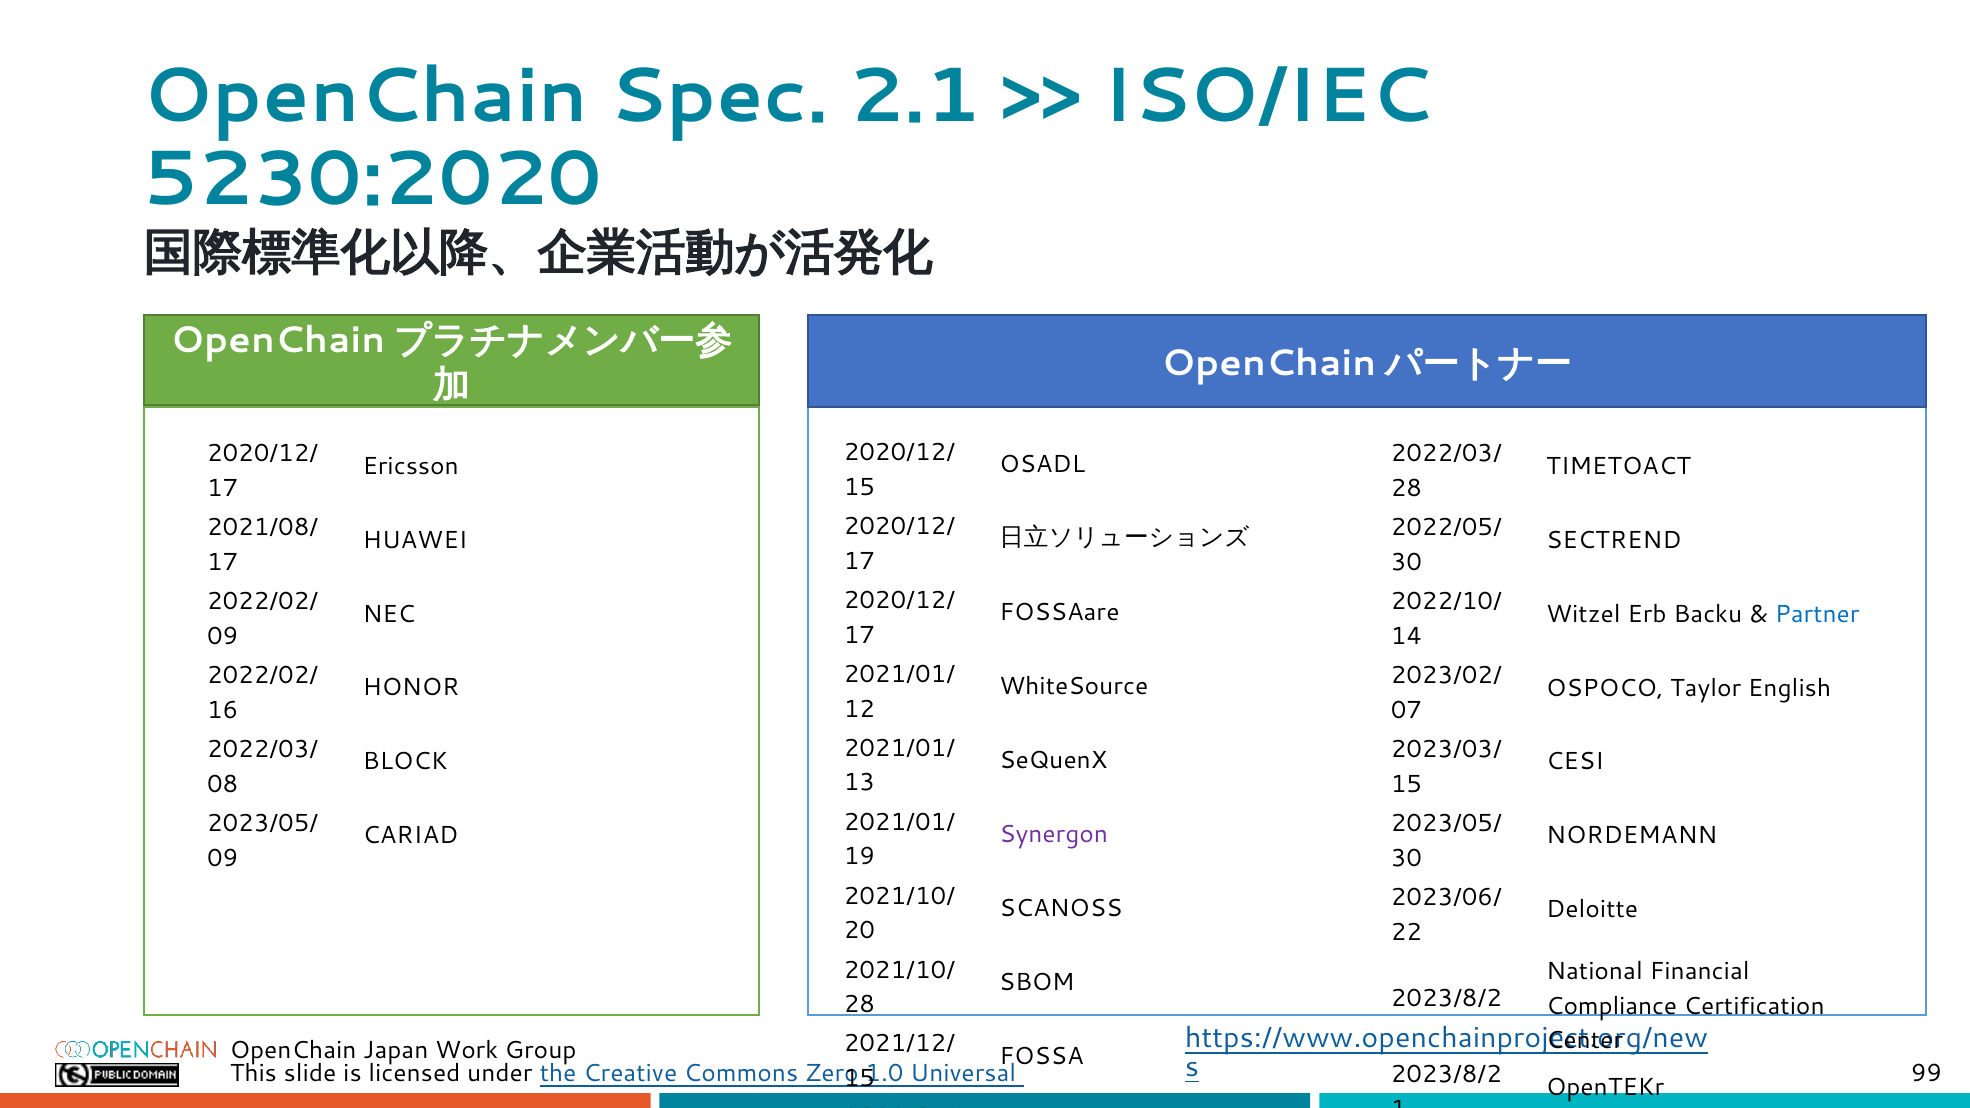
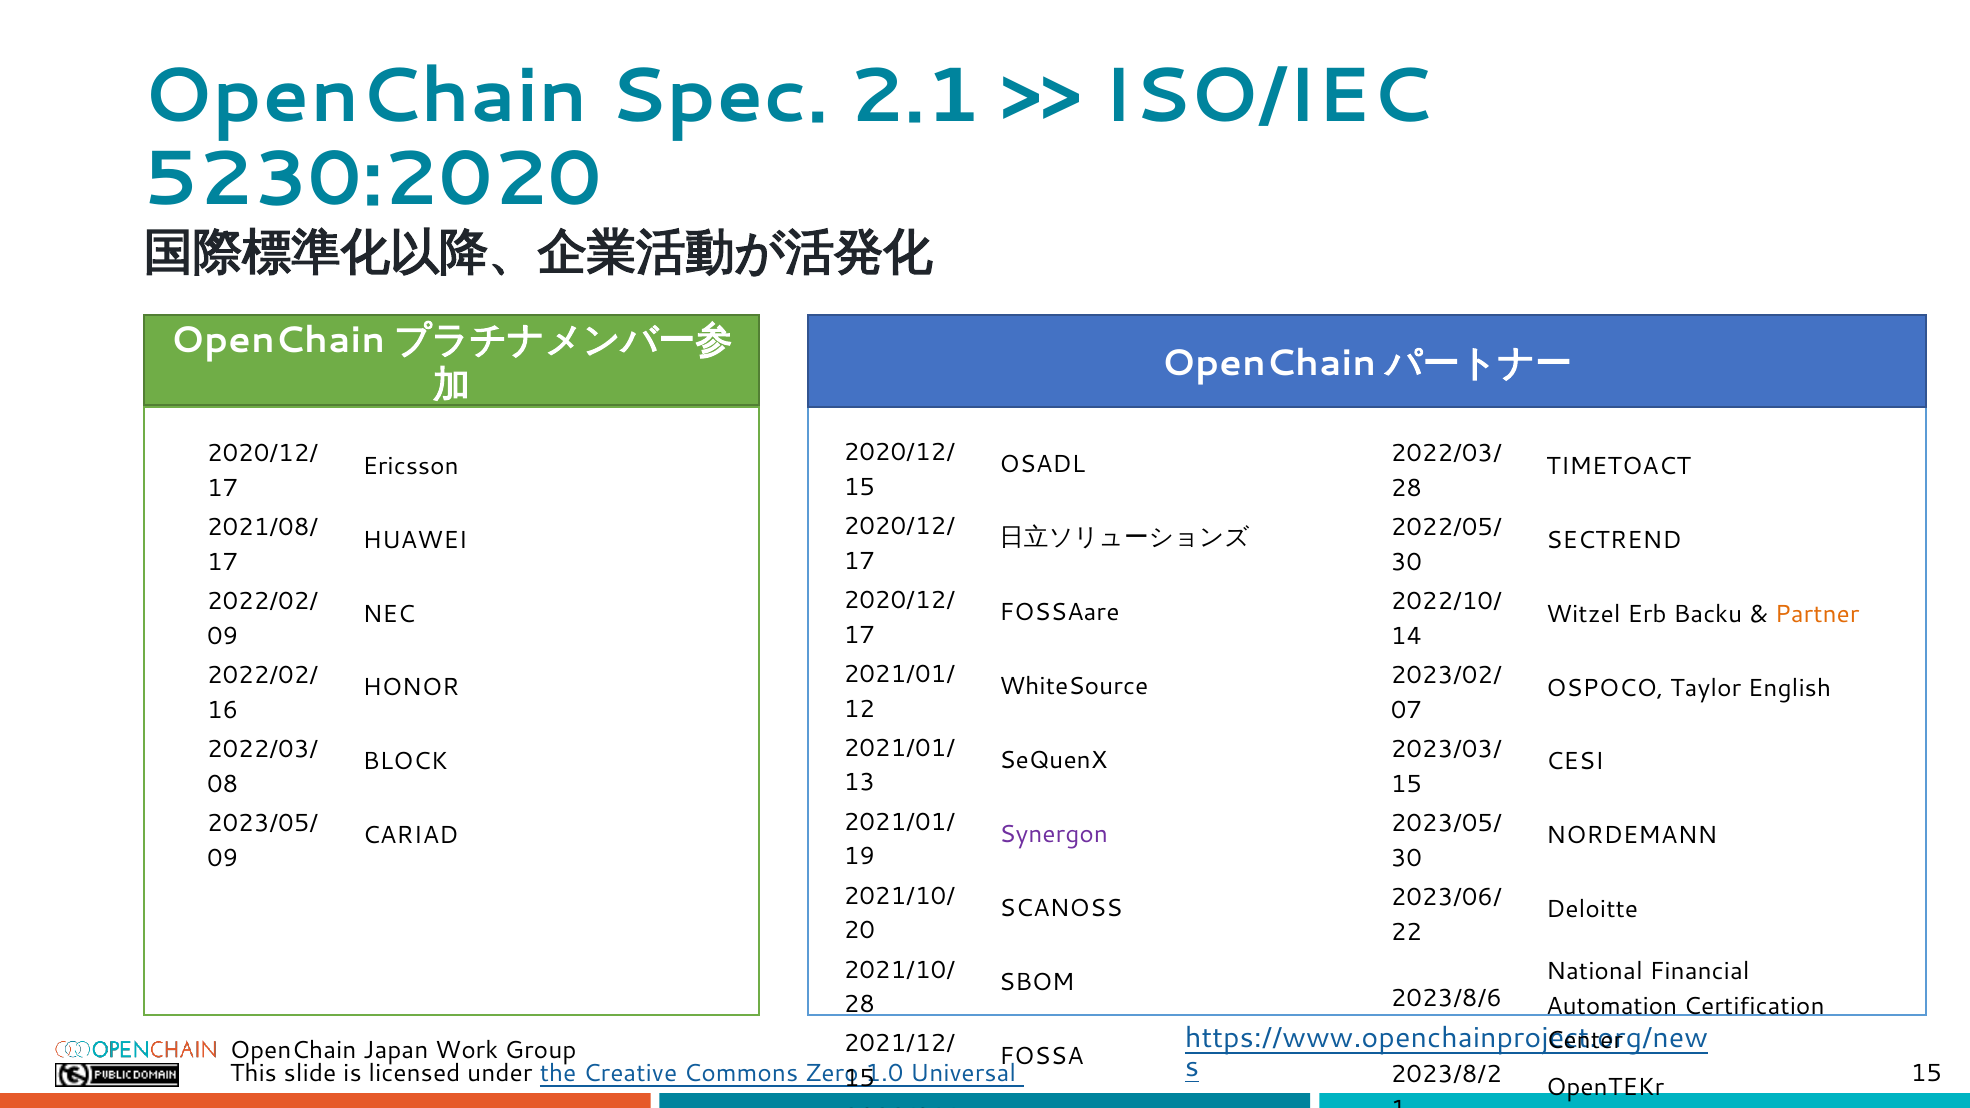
Partner colour: blue -> orange (1817, 614)
2023/8/2: 2023/8/2 -> 2023/8/6 (1446, 998)
Compliance: Compliance -> Automation (1612, 1006)
99: 99 -> 15 (1926, 1074)
